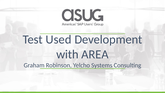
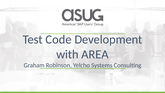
Used: Used -> Code (58, 39)
